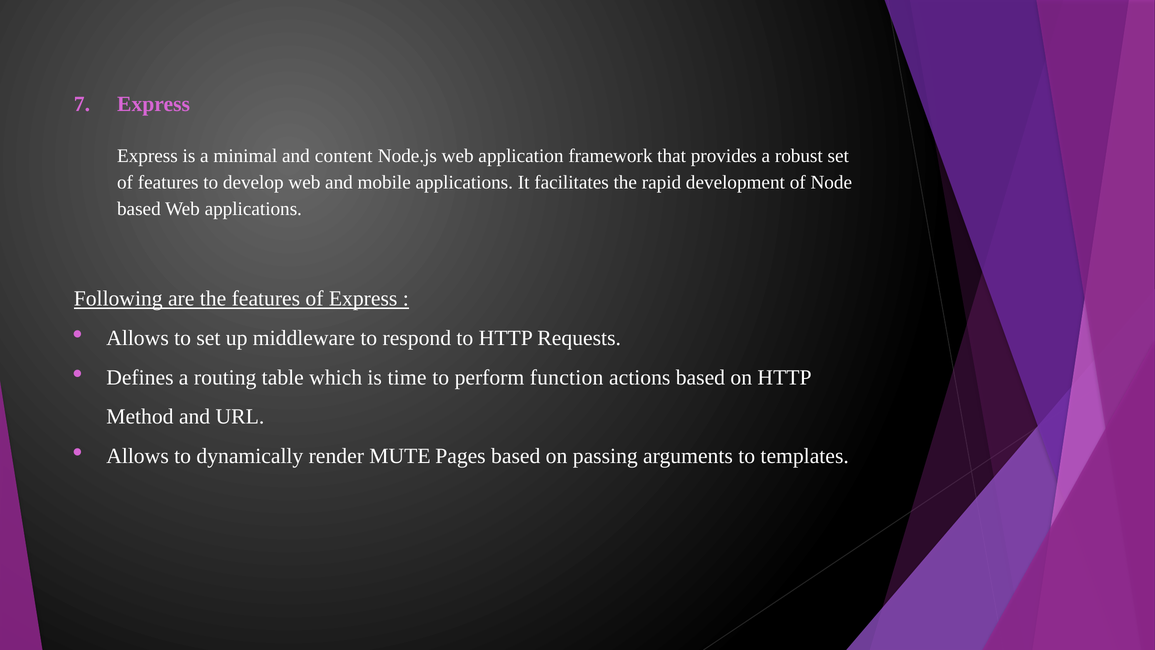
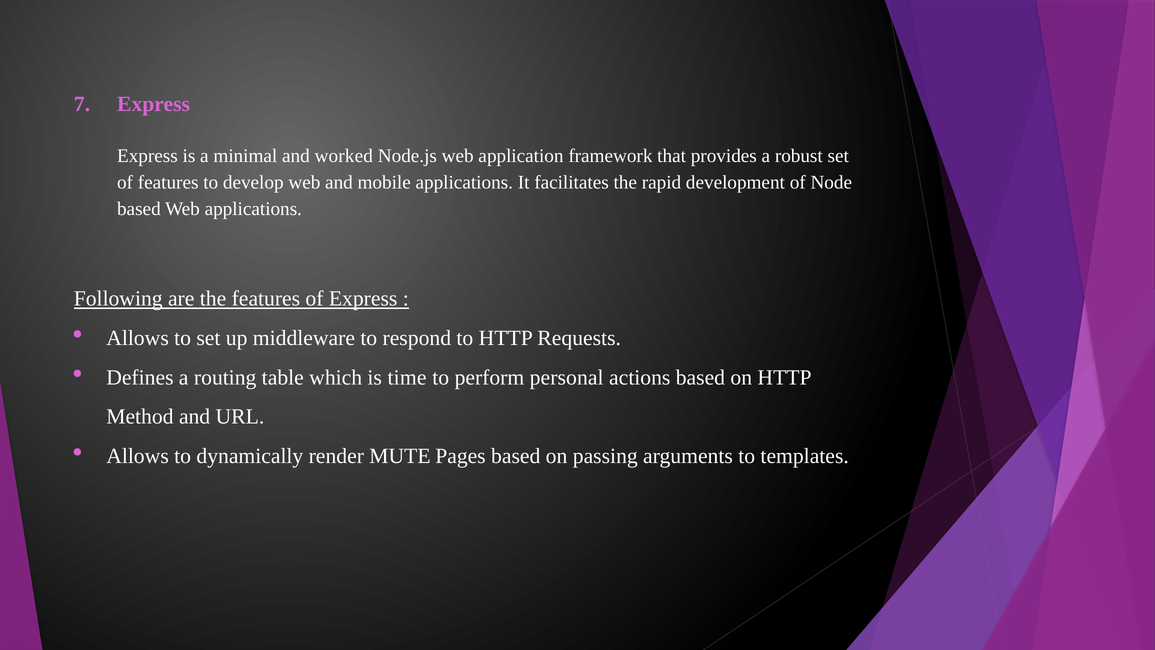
content: content -> worked (344, 156)
function: function -> personal (567, 377)
